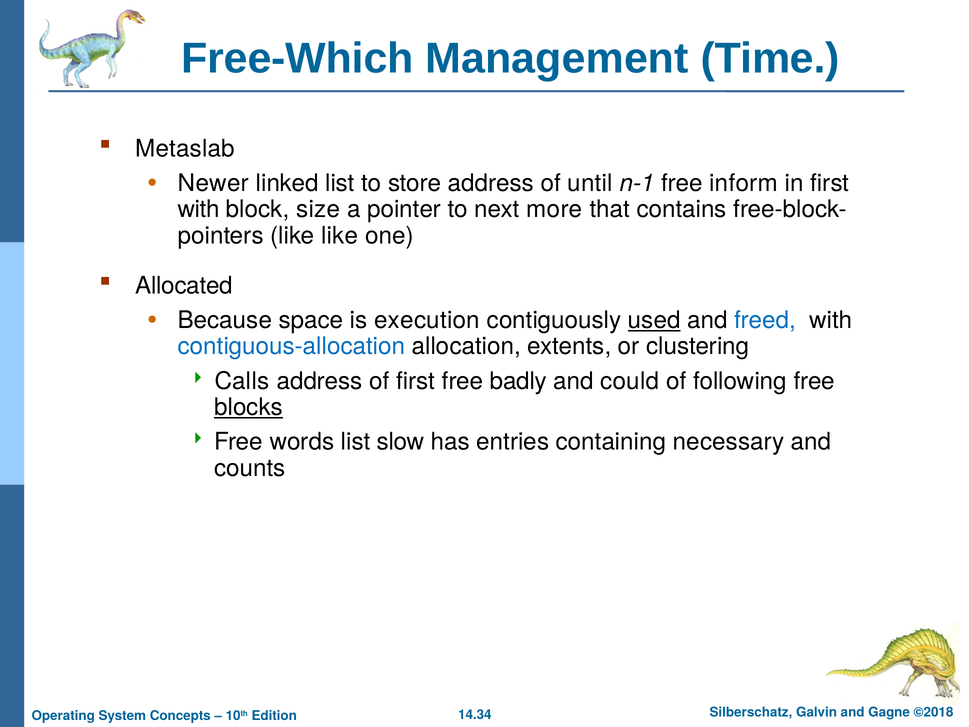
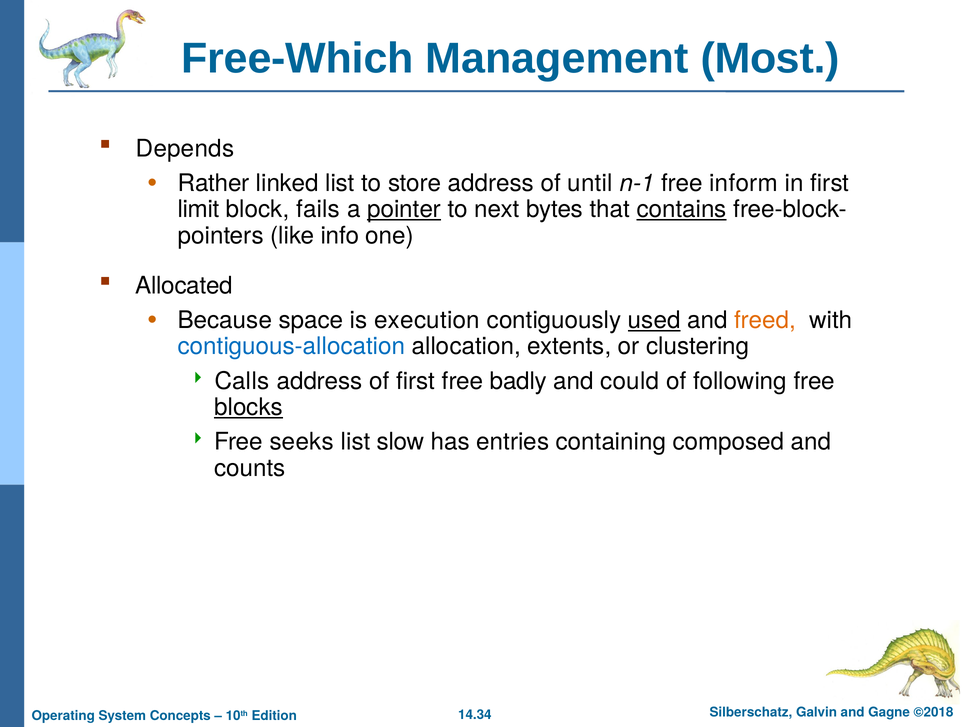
Time: Time -> Most (770, 59)
Metaslab: Metaslab -> Depends (185, 148)
Newer: Newer -> Rather (214, 183)
with: with -> limit (199, 209)
size: size -> fails (318, 209)
pointer underline: none -> present (404, 209)
more: more -> bytes (555, 209)
contains underline: none -> present (682, 209)
like like: like -> info (340, 235)
freed colour: blue -> orange (765, 320)
words: words -> seeks (302, 442)
necessary: necessary -> composed (729, 442)
